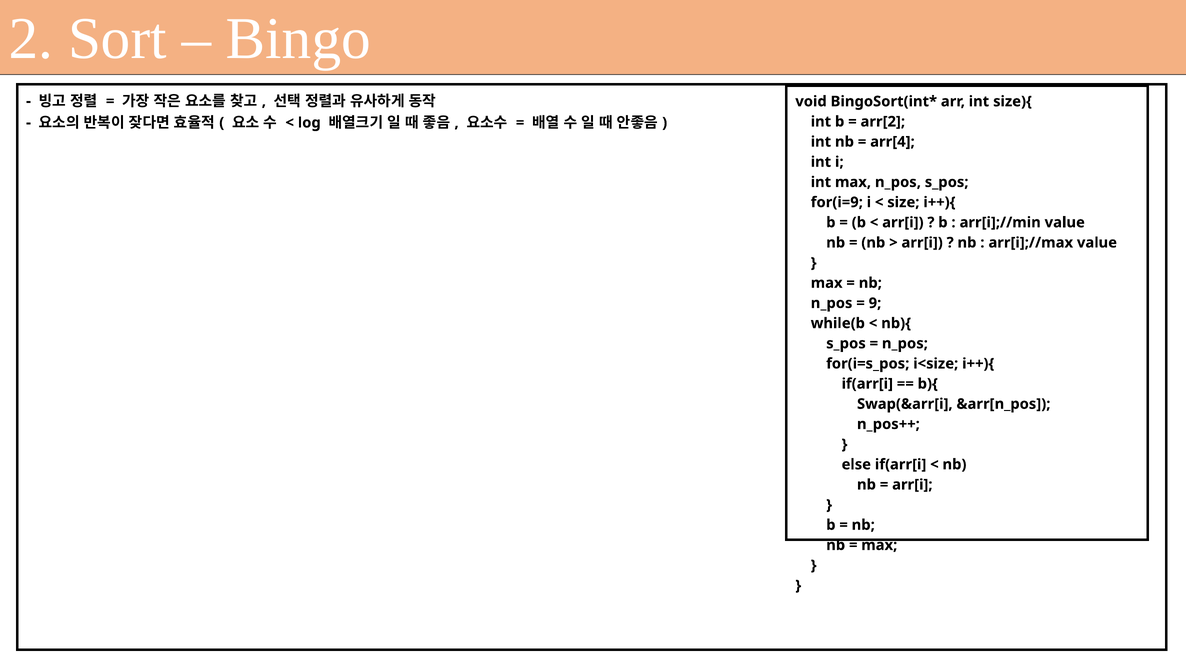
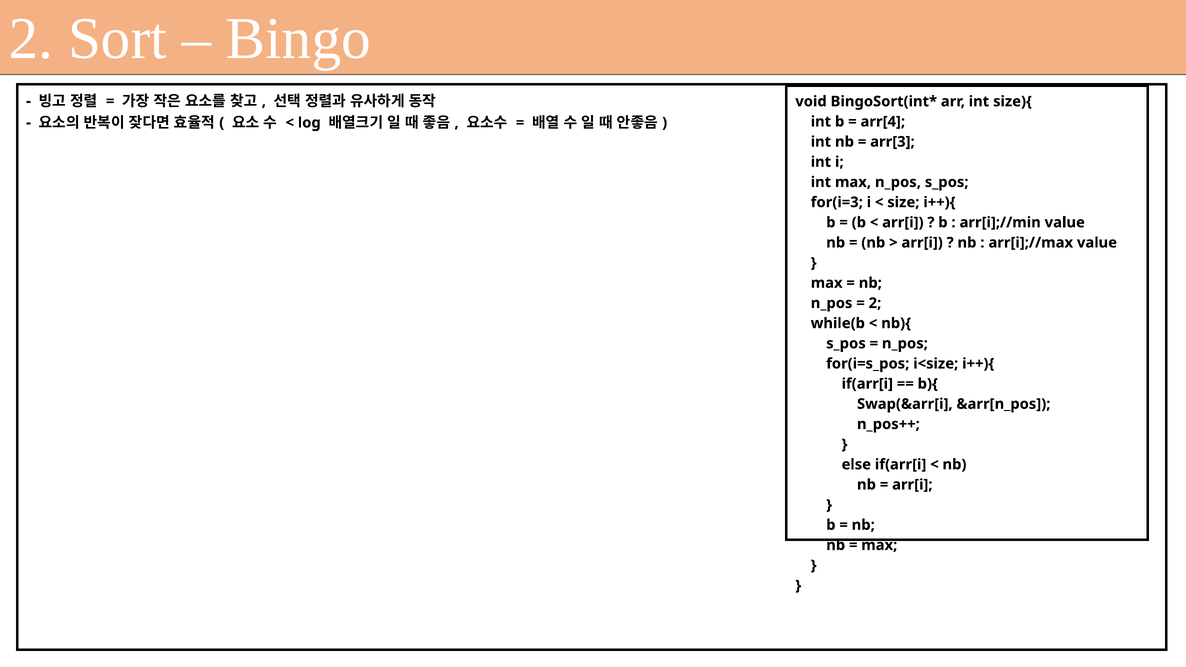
arr[2: arr[2 -> arr[4 (883, 122)
arr[4: arr[4 -> arr[3 (892, 142)
for(i=9: for(i=9 -> for(i=3 (837, 202)
9: 9 -> 2 (875, 303)
